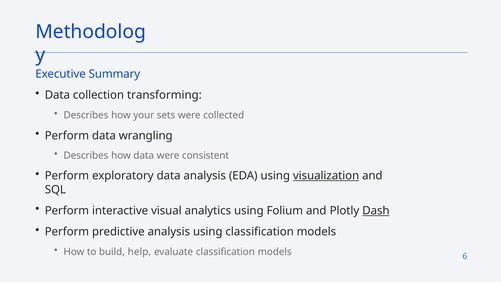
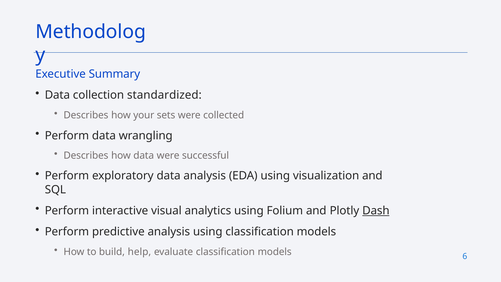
transforming: transforming -> standardized (164, 95)
consistent: consistent -> successful (205, 156)
visualization underline: present -> none (326, 176)
